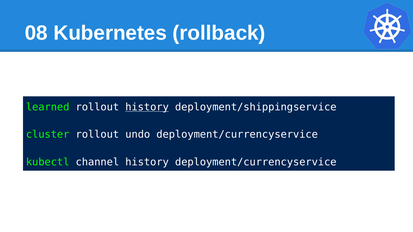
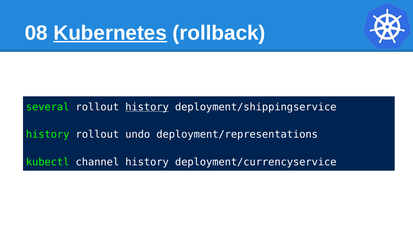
Kubernetes underline: none -> present (110, 33)
learned: learned -> several (48, 107)
cluster: cluster -> history (48, 135)
undo deployment/currencyservice: deployment/currencyservice -> deployment/representations (237, 135)
